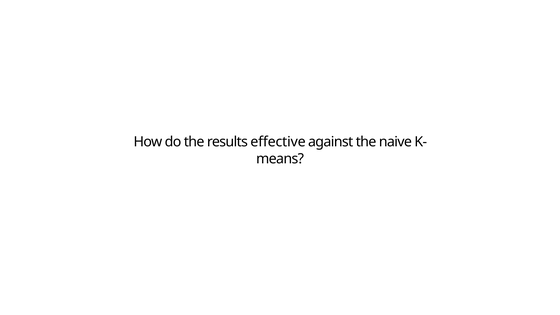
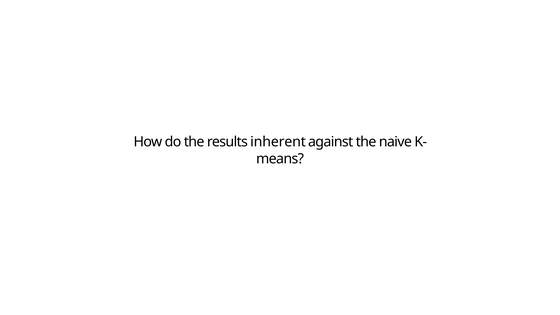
effective: effective -> inherent (278, 142)
